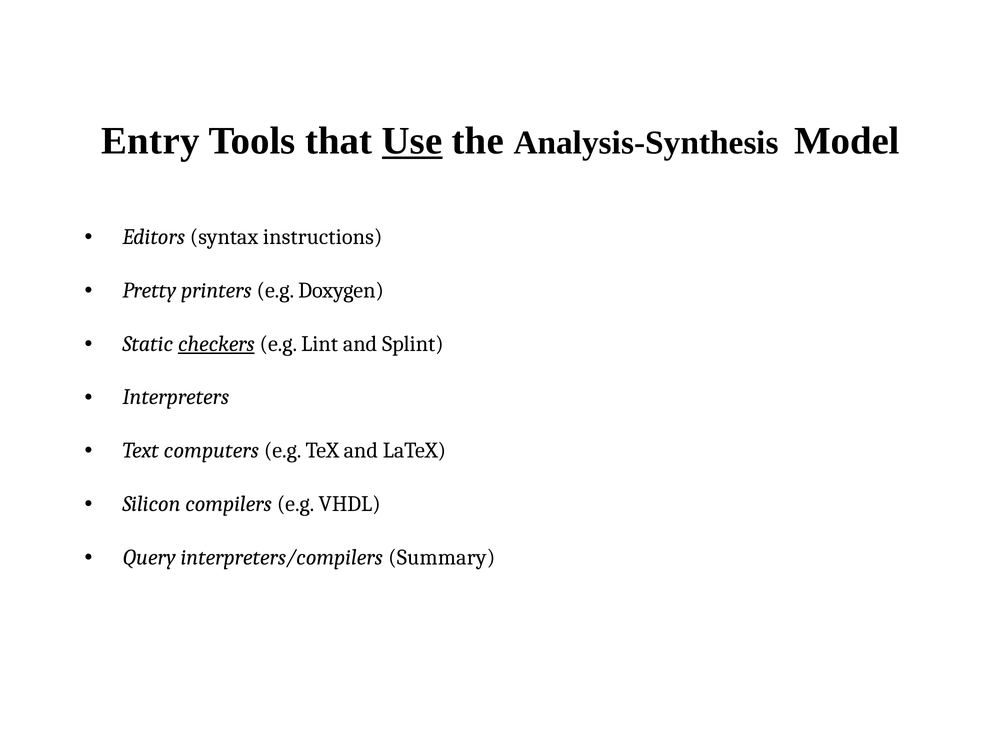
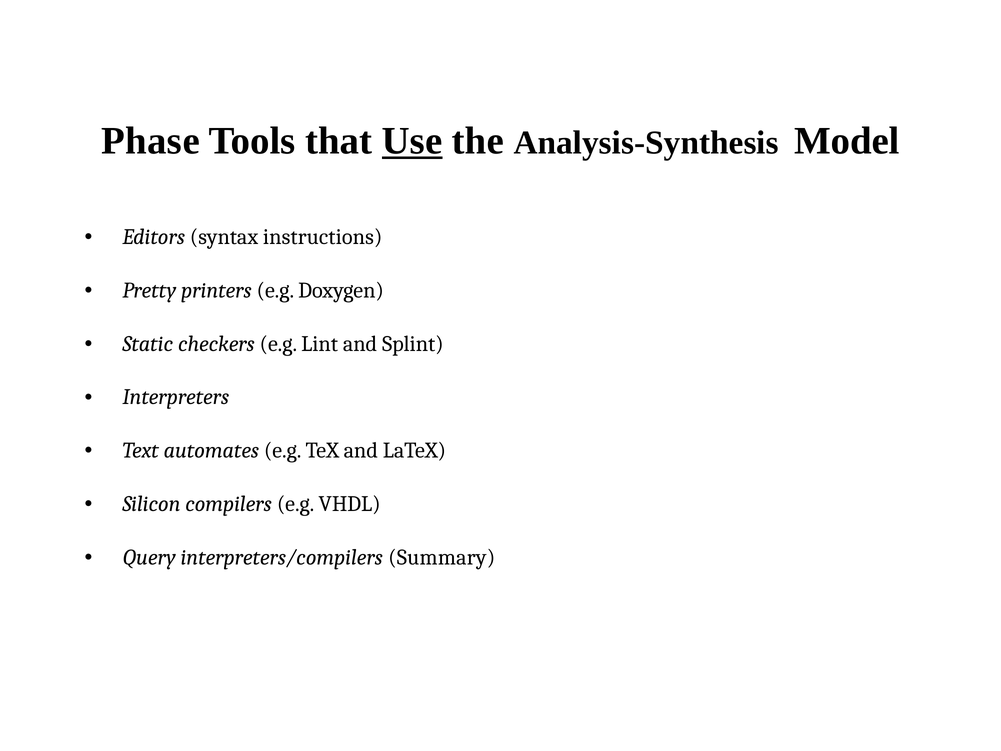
Entry: Entry -> Phase (150, 141)
checkers underline: present -> none (216, 344)
computers: computers -> automates (211, 450)
